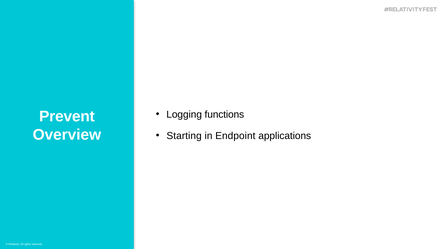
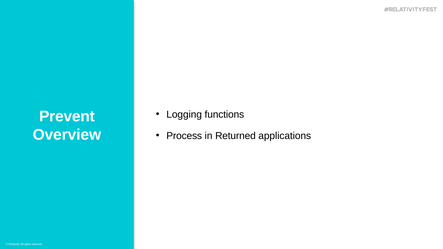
Starting: Starting -> Process (184, 136)
Endpoint: Endpoint -> Returned (235, 136)
